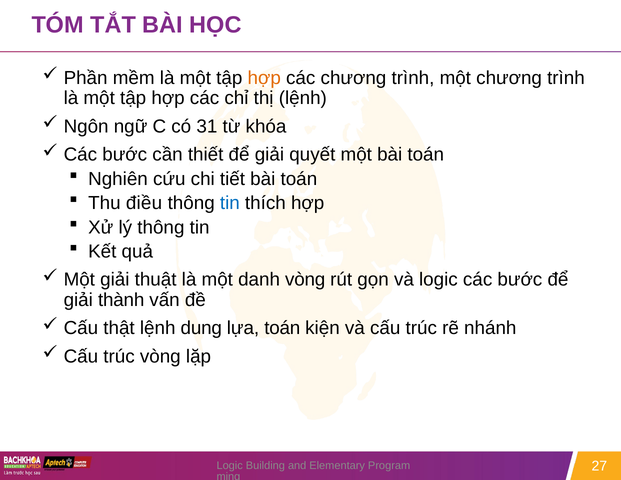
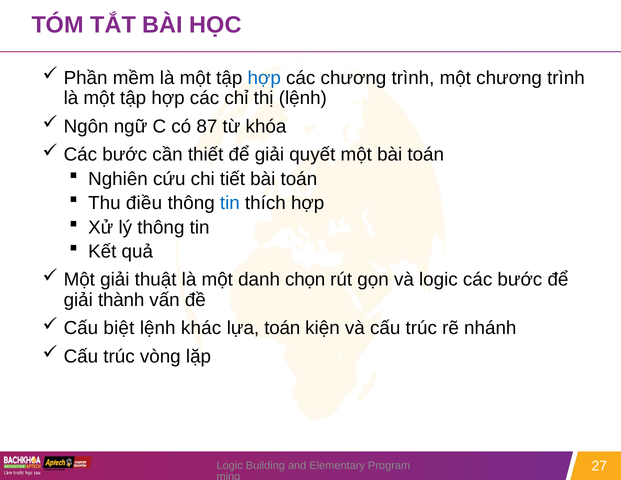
hợp colour: orange -> blue (264, 78)
31: 31 -> 87 (207, 126)
danh vòng: vòng -> chọn (305, 280)
thật: thật -> biệt (119, 328)
dung: dung -> khác (201, 328)
